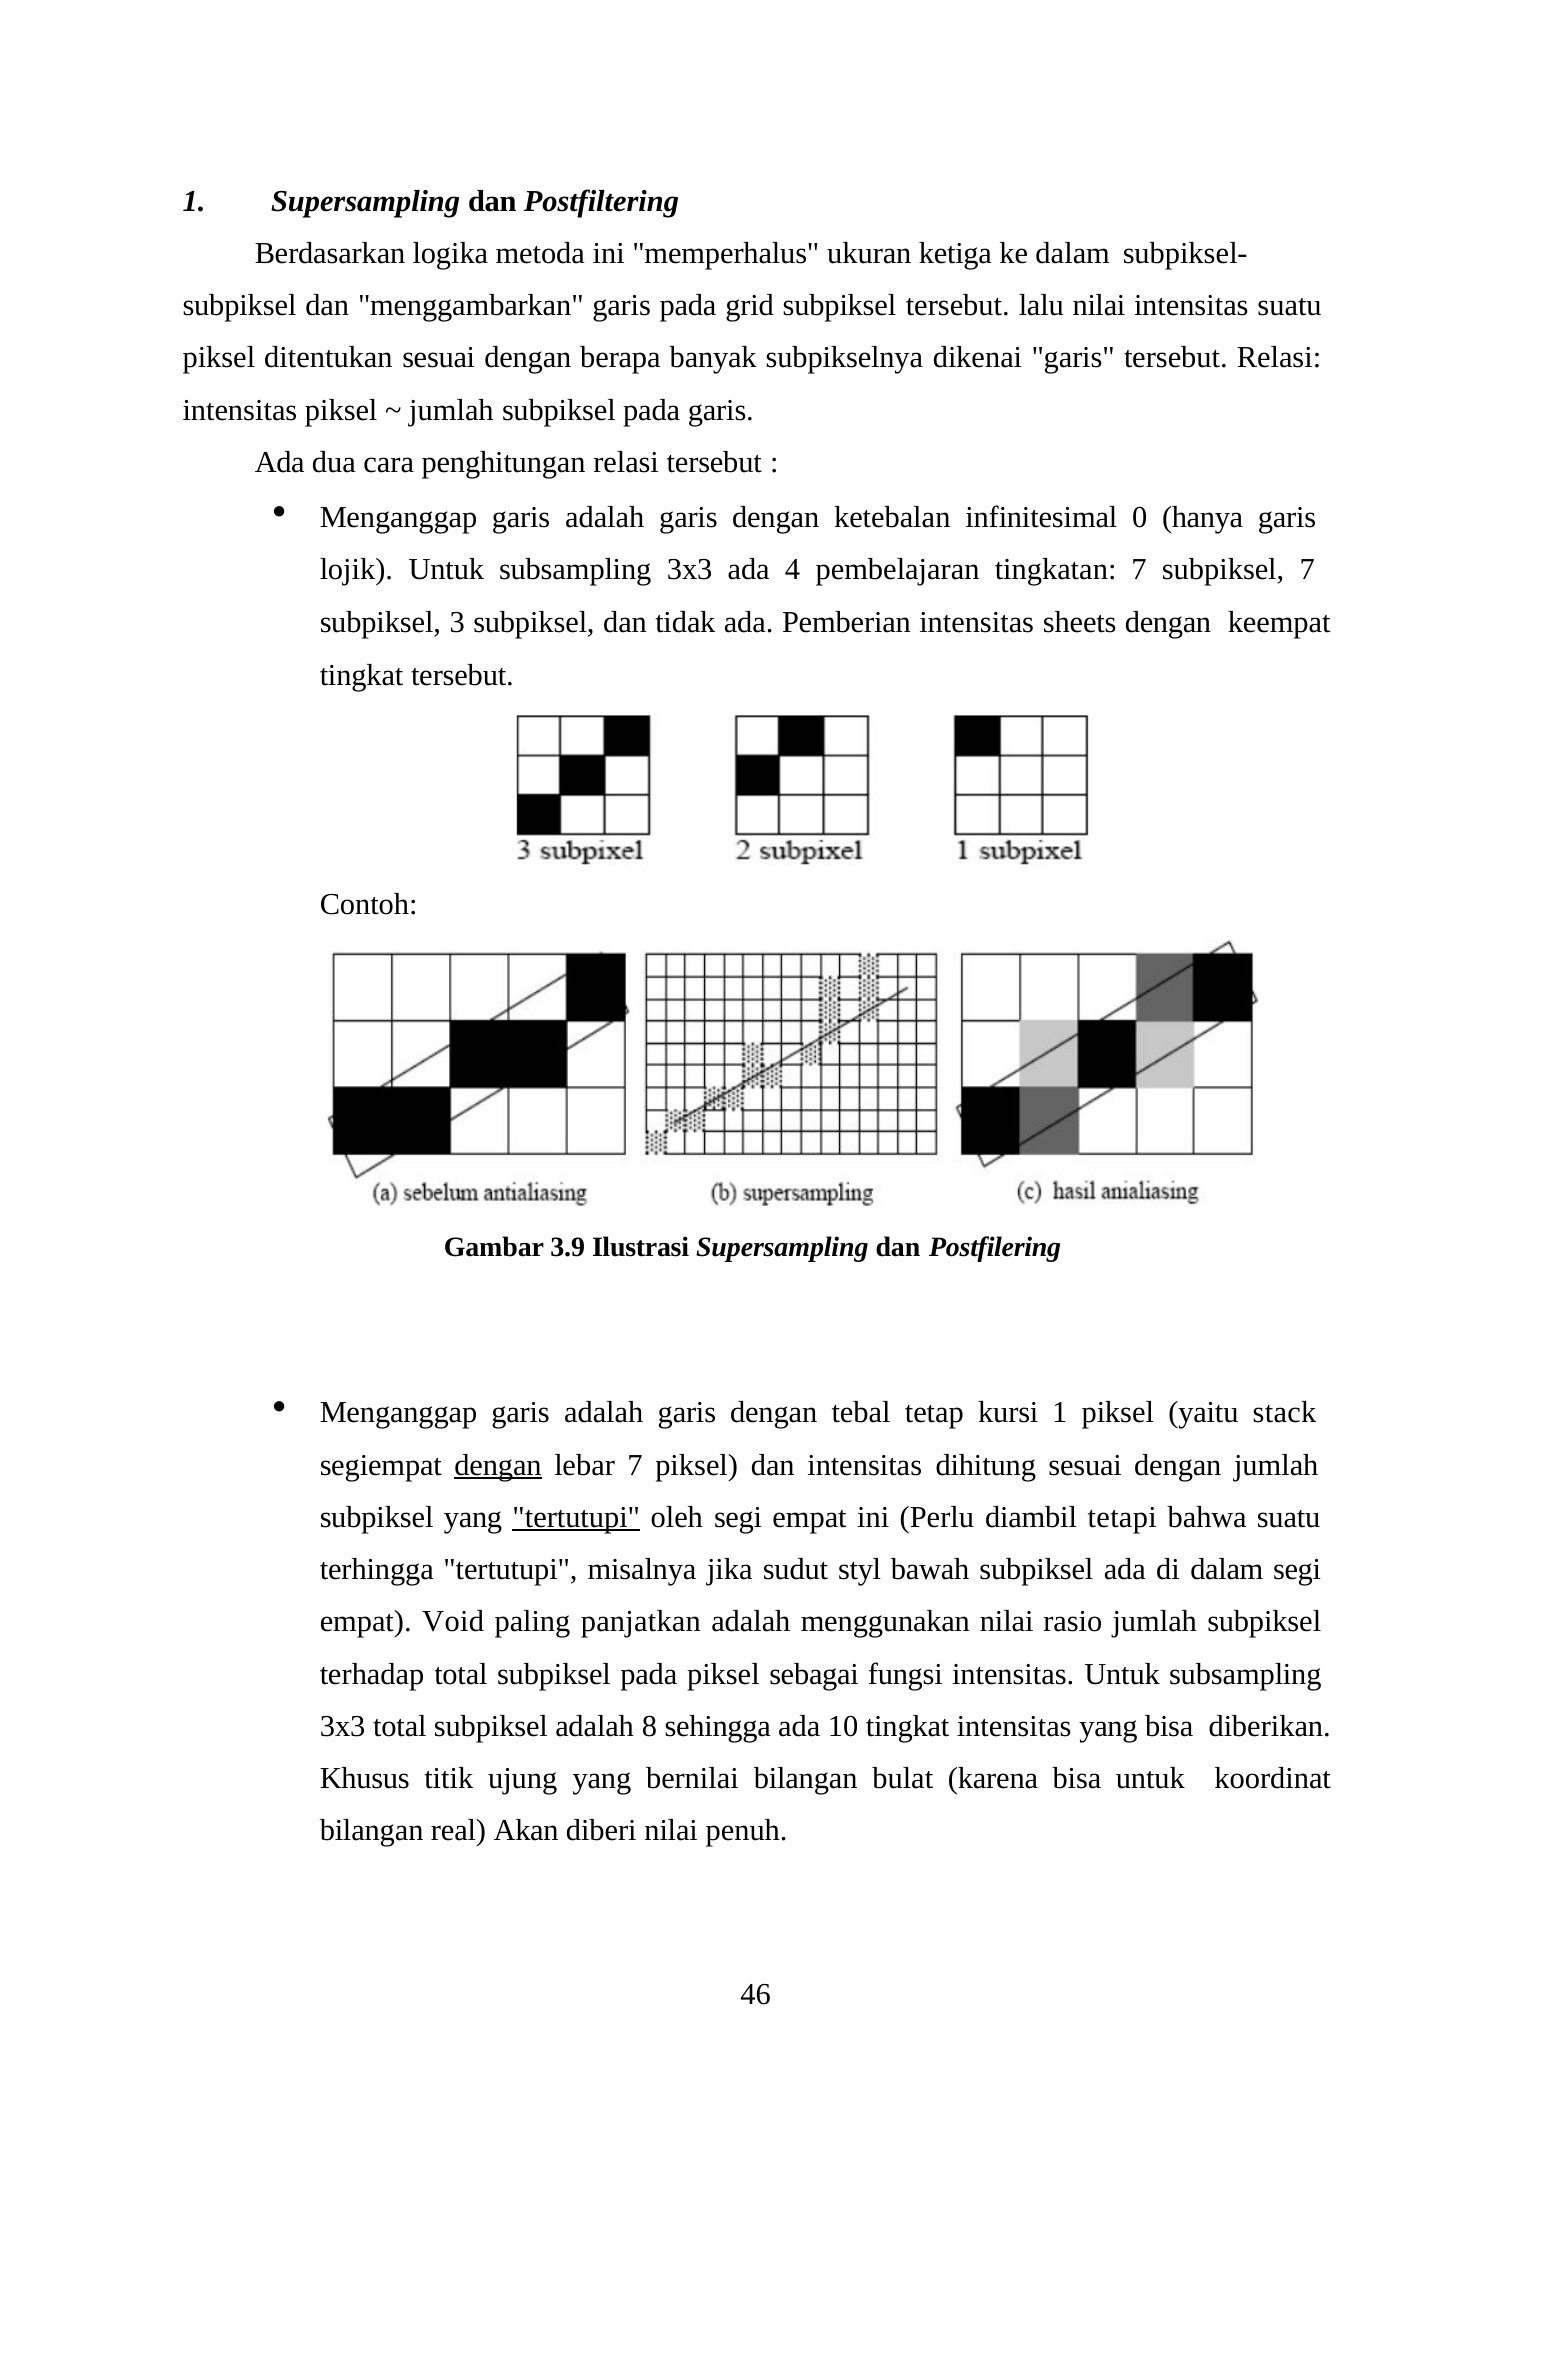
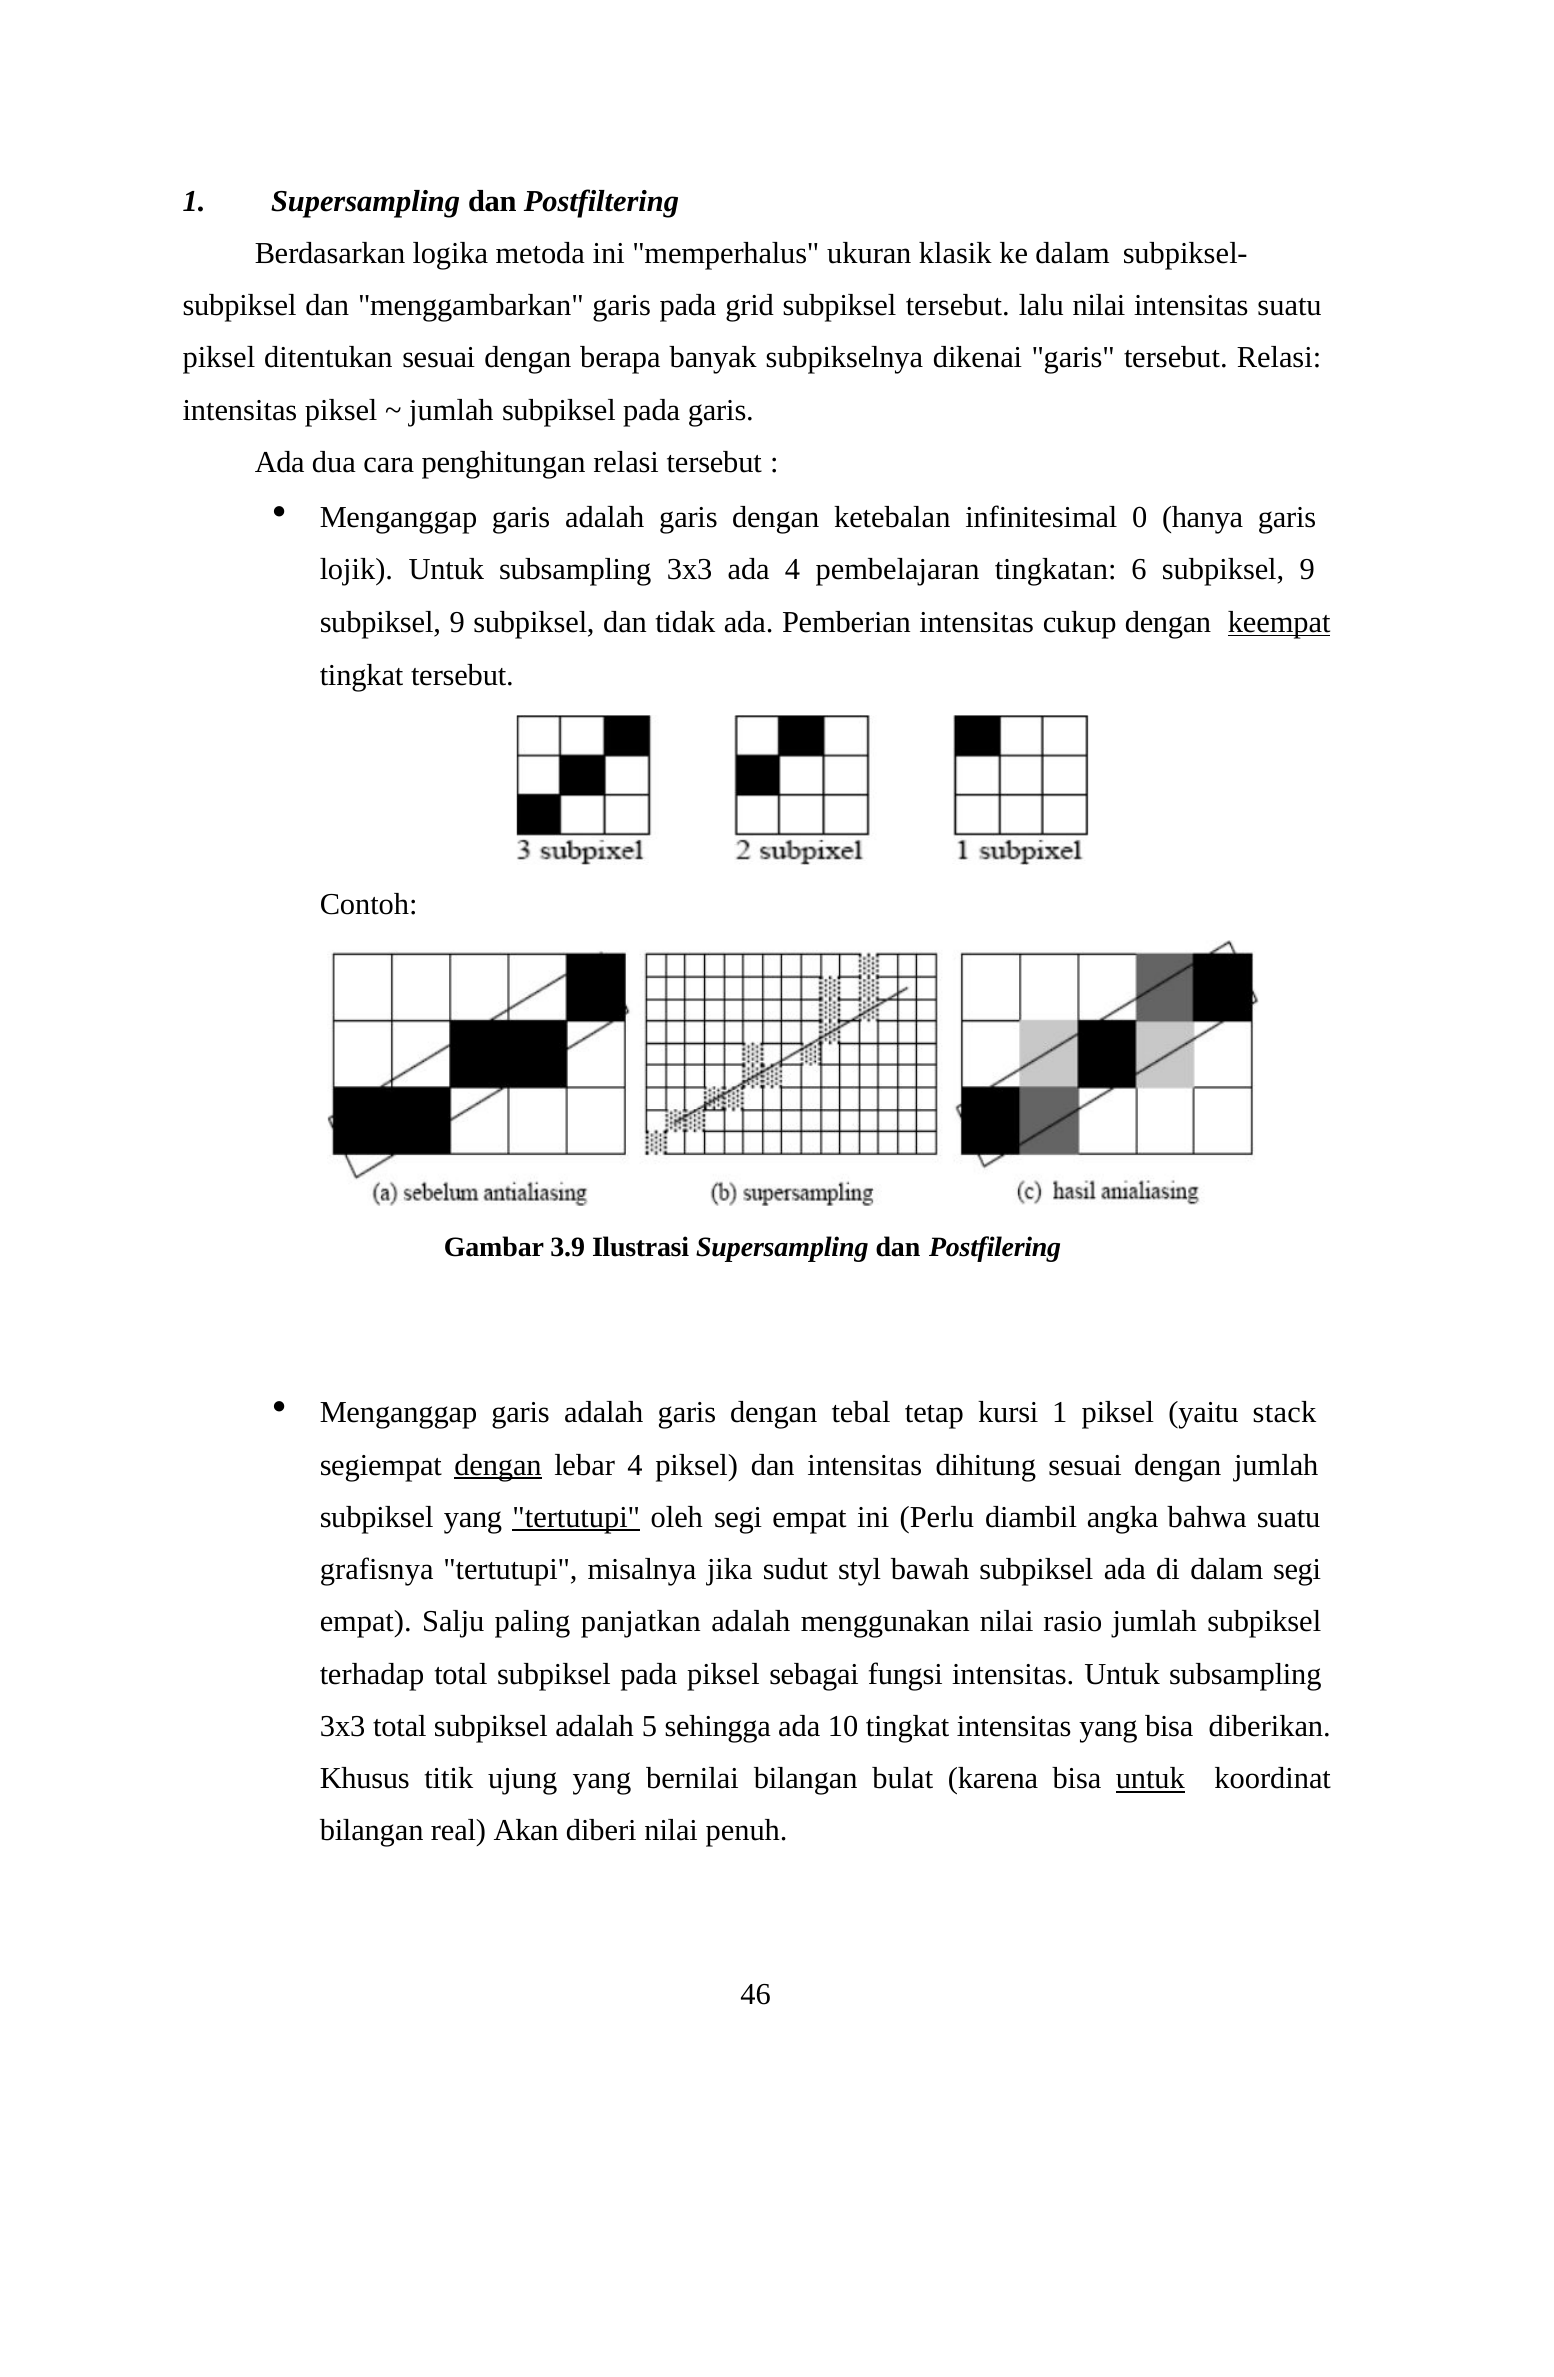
ketiga: ketiga -> klasik (955, 253)
tingkatan 7: 7 -> 6 (1139, 570)
7: 7 -> 9 (1307, 570)
3: 3 -> 9 (457, 622)
sheets: sheets -> cukup (1080, 622)
keempat underline: none -> present (1279, 622)
lebar 7: 7 -> 4 (635, 1465)
tetapi: tetapi -> angka (1123, 1517)
terhingga: terhingga -> grafisnya (377, 1569)
Void: Void -> Salju (453, 1622)
8: 8 -> 5 (649, 1726)
untuk underline: none -> present (1150, 1778)
